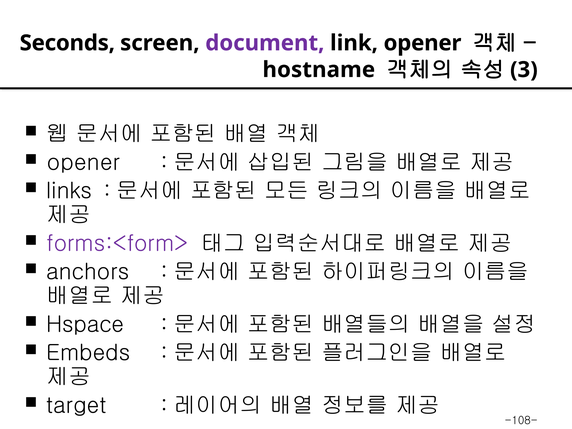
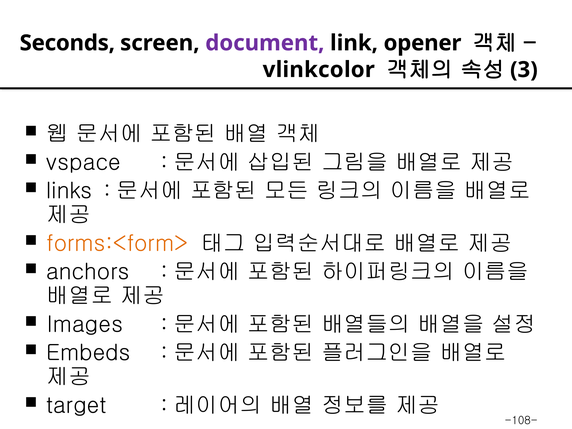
hostname: hostname -> vlinkcolor (319, 70)
opener: opener -> vspace (84, 162)
forms:<form> colour: purple -> orange (117, 243)
Hspace: Hspace -> Images (85, 324)
